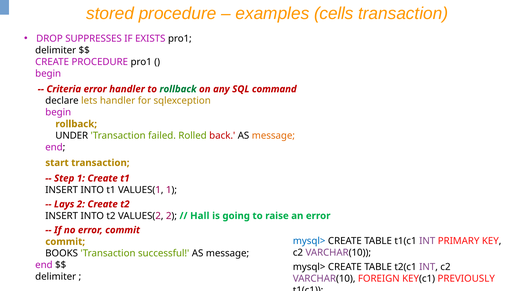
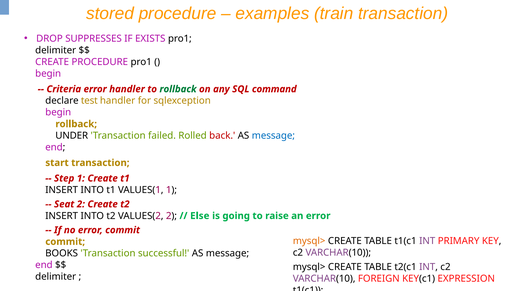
cells: cells -> train (334, 13)
lets: lets -> test (89, 101)
message colour: orange -> blue (273, 136)
Lays: Lays -> Seat (64, 204)
Hall: Hall -> Else (200, 216)
mysql> colour: blue -> orange (309, 241)
PREVIOUSLY: PREVIOUSLY -> EXPRESSION (466, 278)
